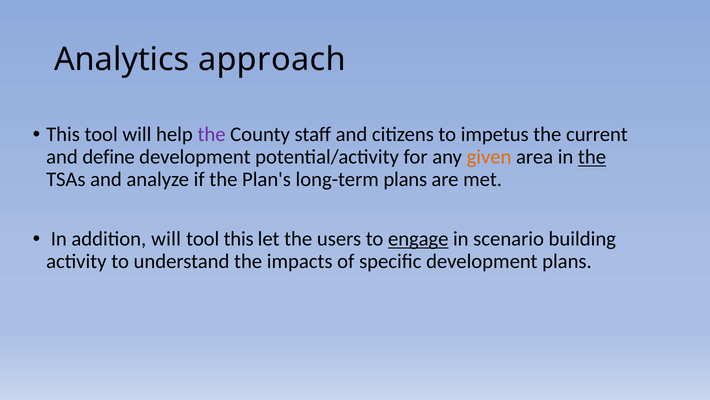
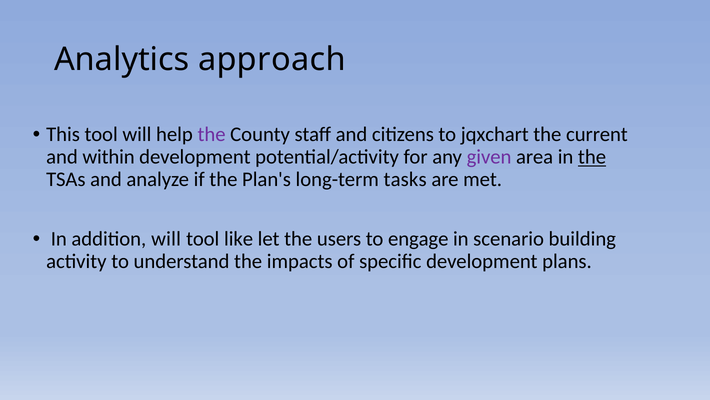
impetus: impetus -> jqxchart (495, 134)
define: define -> within (109, 157)
given colour: orange -> purple (489, 157)
long-term plans: plans -> tasks (405, 179)
tool this: this -> like (239, 239)
engage underline: present -> none (418, 239)
